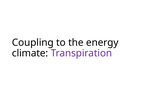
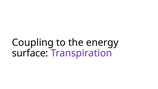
climate: climate -> surface (30, 53)
